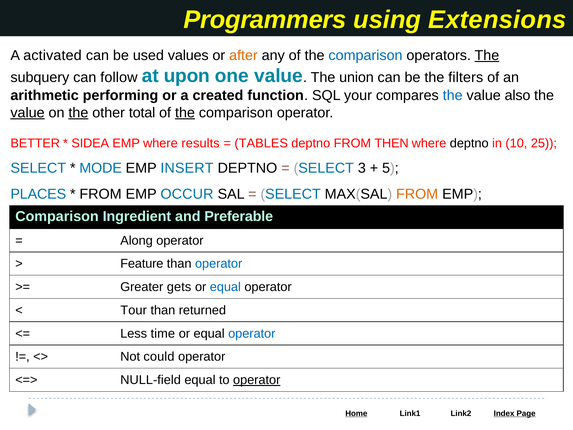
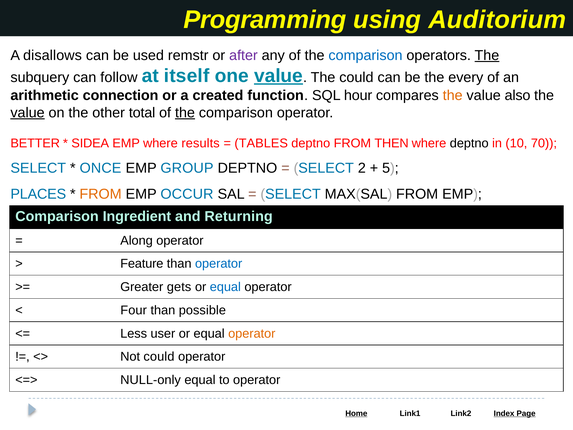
Programmers: Programmers -> Programming (265, 20)
Extensions: Extensions -> Auditorium (497, 20)
activated: activated -> disallows (53, 55)
values: values -> remstr (188, 55)
after colour: orange -> purple (243, 55)
upon: upon -> itself (187, 76)
value underline: none -> present (279, 76)
The union: union -> could (356, 77)
filters: filters -> every (466, 77)
performing: performing -> connection (121, 95)
your: your -> hour (358, 95)
the colour: blue -> orange (453, 95)
the underline: present -> none (78, 113)
25: 25 -> 70 (544, 143)
MODE: MODE -> ONCE (100, 168)
INSERT: INSERT -> GROUP (187, 168)
3: 3 -> 2 (362, 168)
FROM colour: black -> orange (101, 194)
FROM colour: orange -> black (417, 194)
Preferable: Preferable -> Returning (239, 216)
Tour: Tour -> Four (134, 310)
returned: returned -> possible (202, 310)
time: time -> user (163, 333)
operator colour: blue -> orange (252, 333)
NULL-field: NULL-field -> NULL-only (151, 380)
operator underline: present -> none (257, 380)
